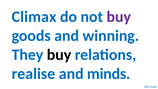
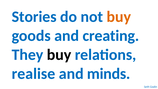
Climax: Climax -> Stories (34, 17)
buy colour: purple -> orange (119, 17)
winning: winning -> creating (111, 36)
